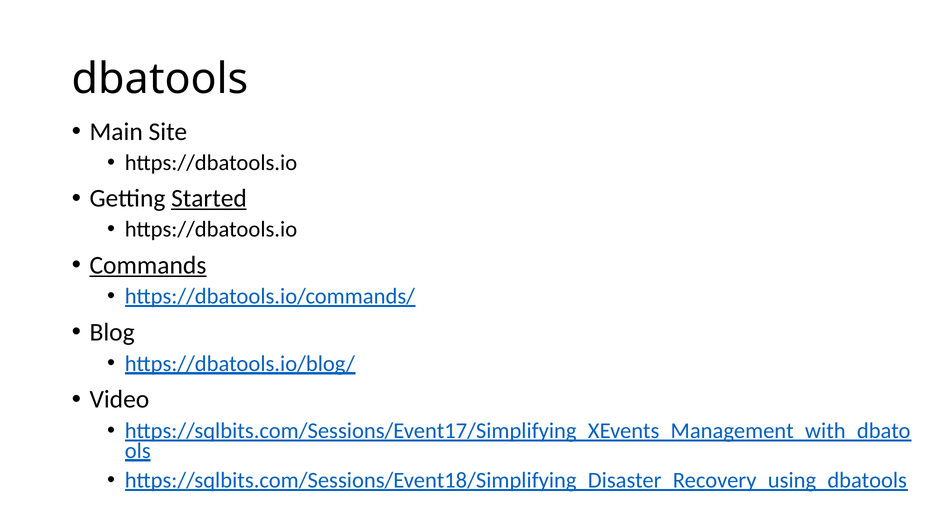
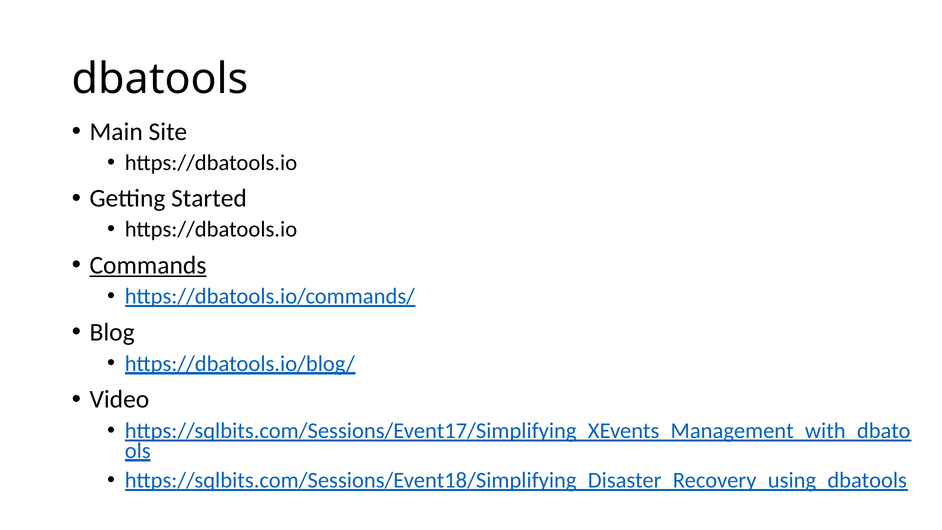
Started underline: present -> none (209, 199)
